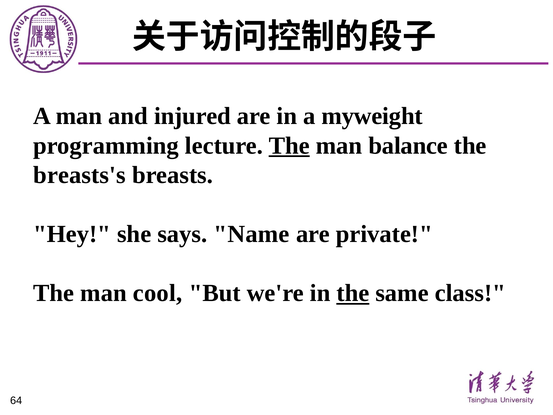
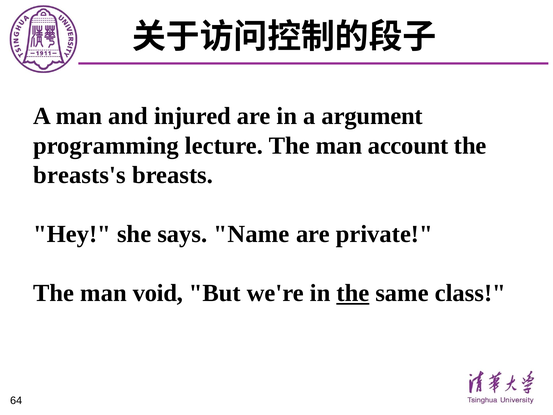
myweight: myweight -> argument (372, 116)
The underline: present -> none (289, 146)
balance: balance -> account (408, 146)
cool: cool -> void (158, 293)
